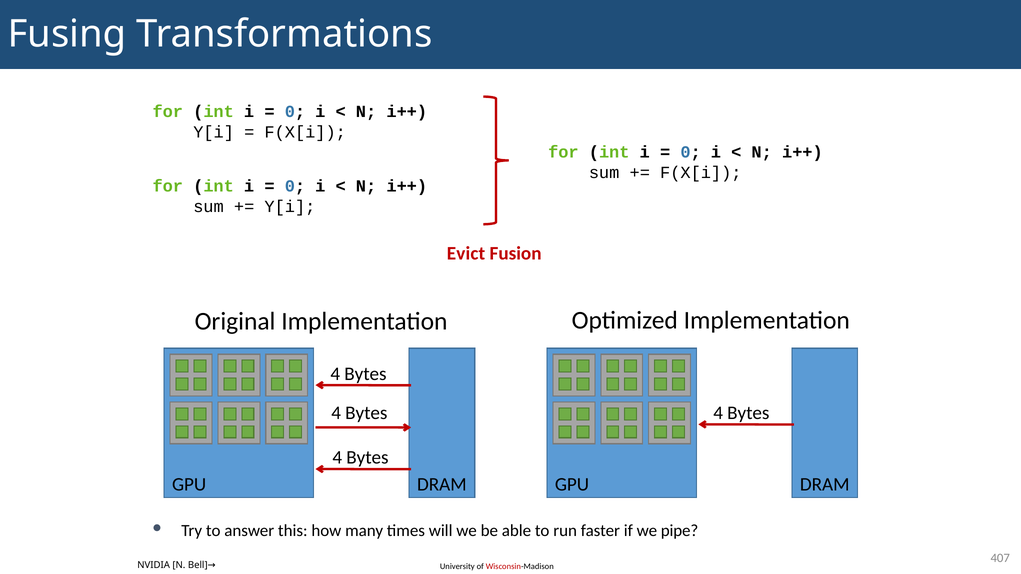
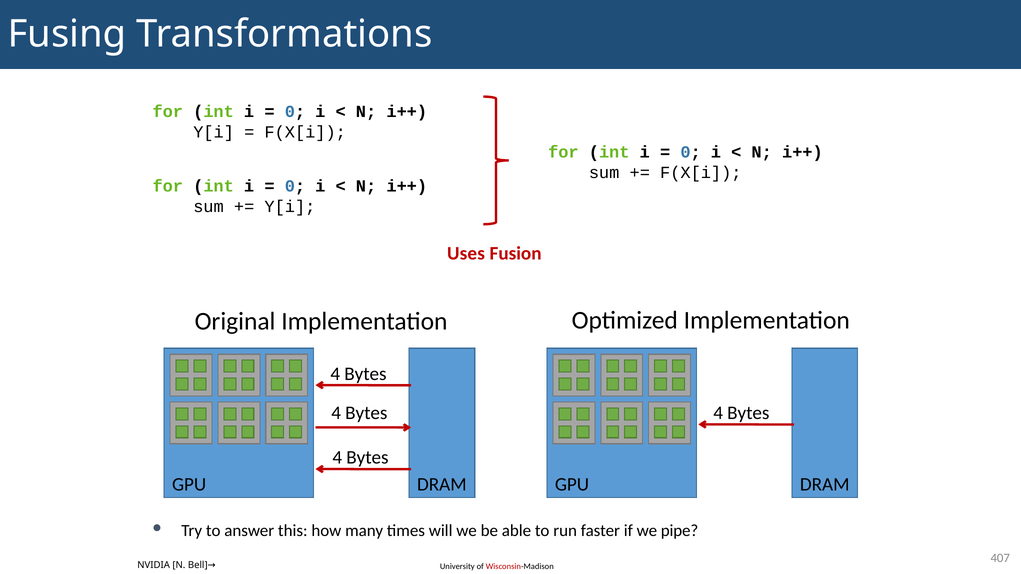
Evict: Evict -> Uses (466, 254)
